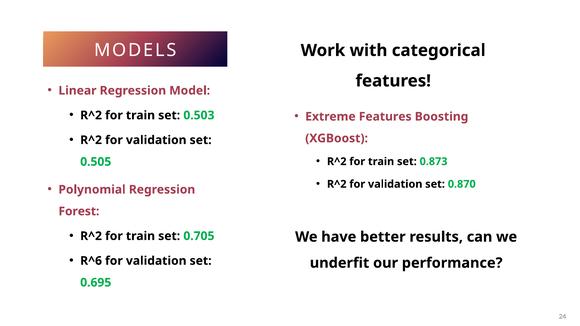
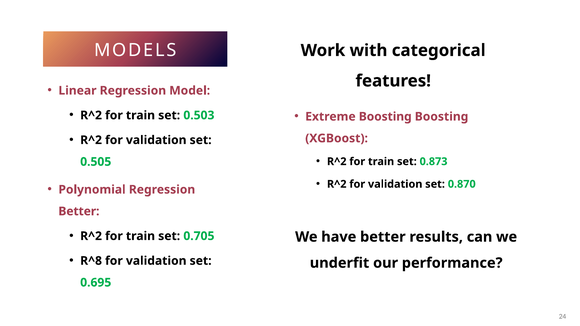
Extreme Features: Features -> Boosting (385, 117)
Forest: Forest -> Better (79, 211)
R^6: R^6 -> R^8 (91, 261)
